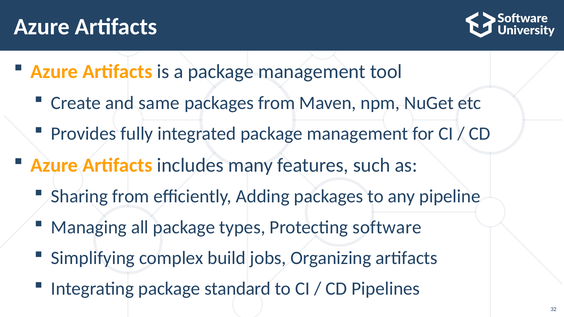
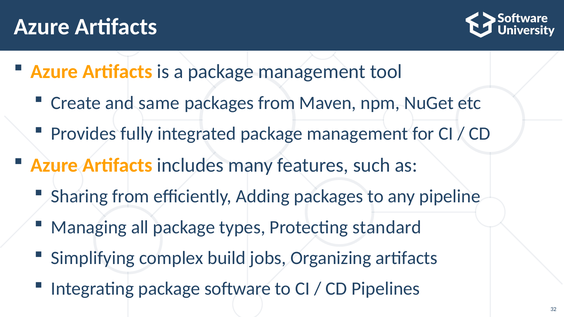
software: software -> standard (387, 227)
standard: standard -> software (238, 289)
